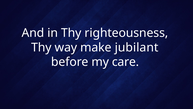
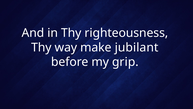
care: care -> grip (125, 62)
